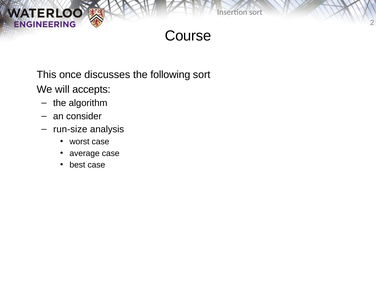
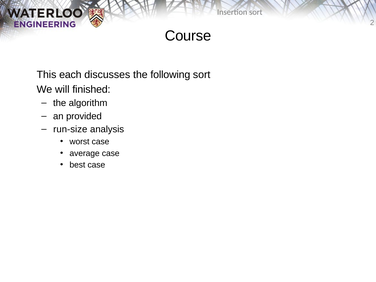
once: once -> each (70, 75)
accepts: accepts -> finished (91, 89)
consider: consider -> provided (84, 116)
